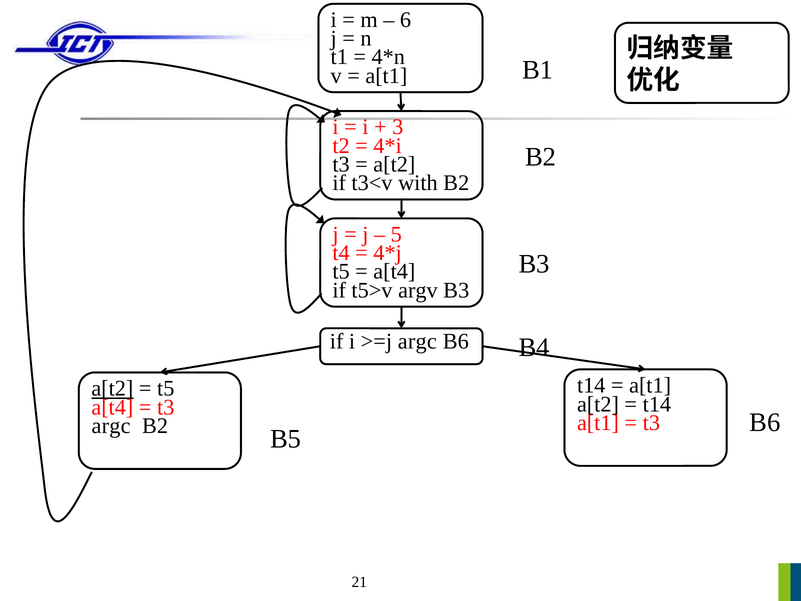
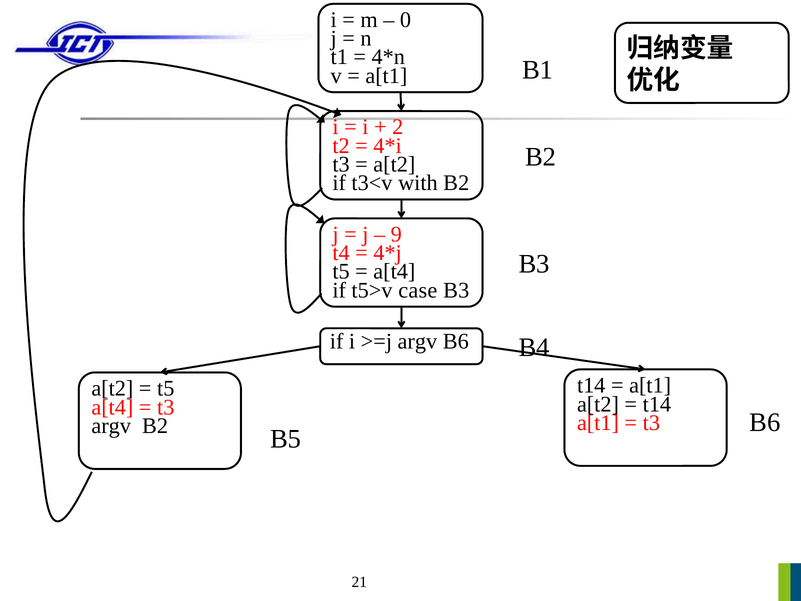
6: 6 -> 0 (406, 20)
3: 3 -> 2 (398, 127)
5: 5 -> 9 (396, 234)
argv: argv -> case (418, 290)
>=j argc: argc -> argv (417, 341)
a[t2 underline: present -> none (112, 388)
argc: argc -> argv (111, 426)
